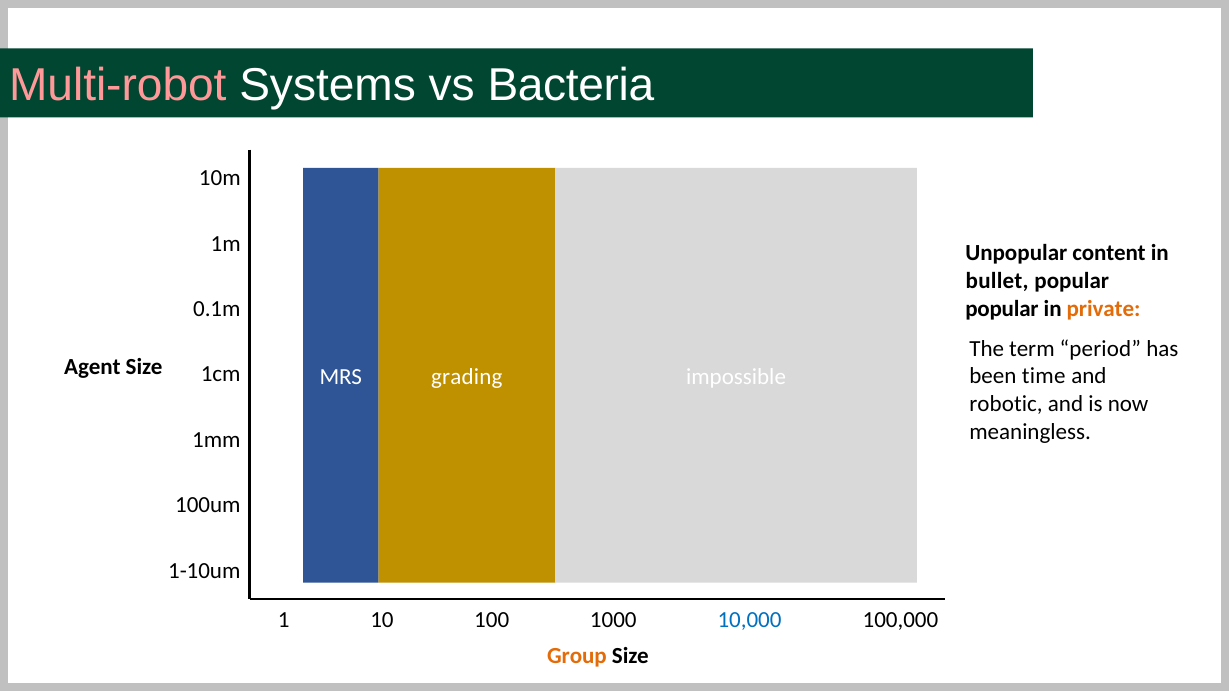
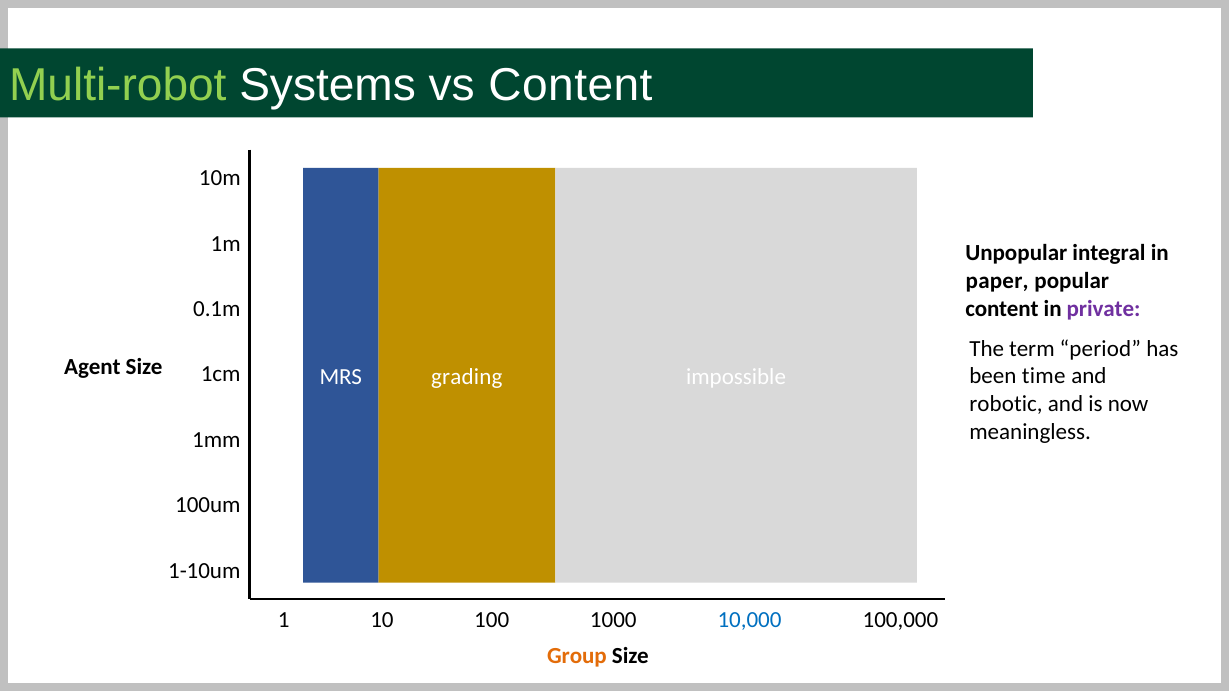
Multi-robot colour: pink -> light green (118, 85)
vs Bacteria: Bacteria -> Content (570, 85)
content: content -> integral (1109, 253)
bullet: bullet -> paper (997, 281)
popular: popular -> content (1002, 309)
private colour: orange -> purple (1104, 309)
